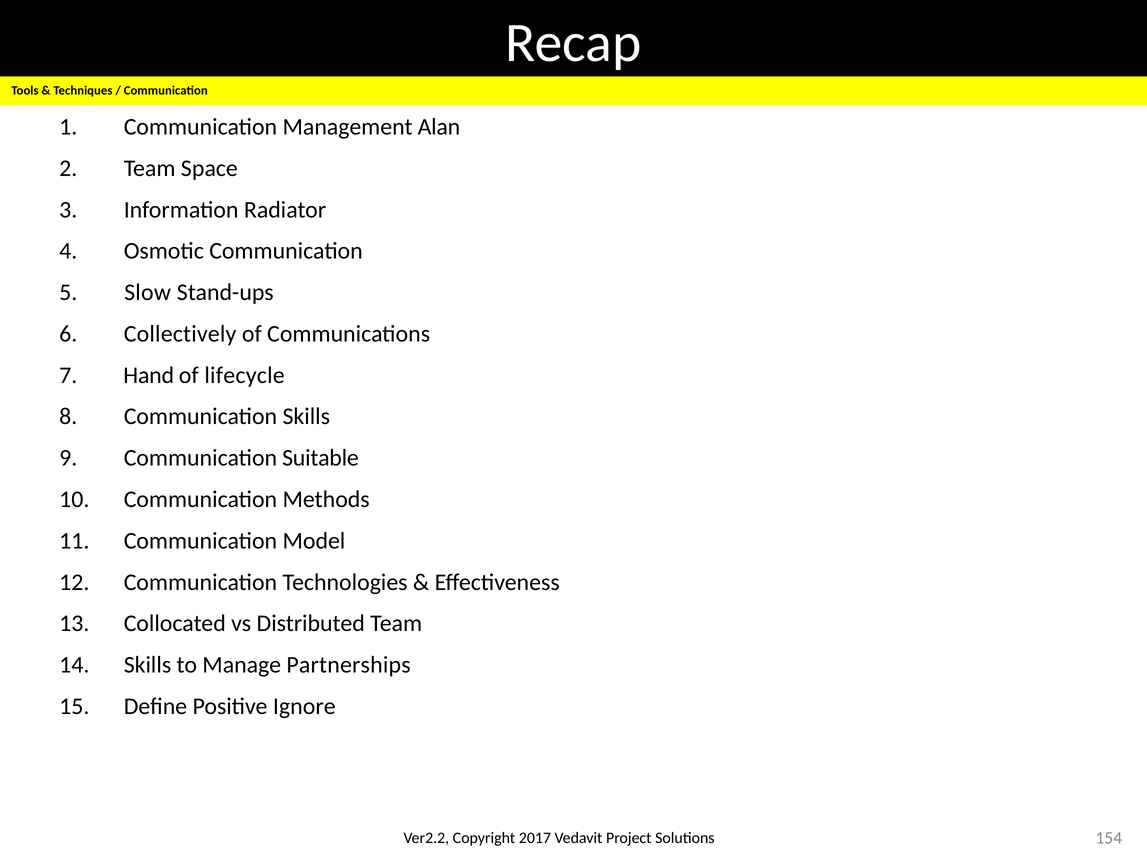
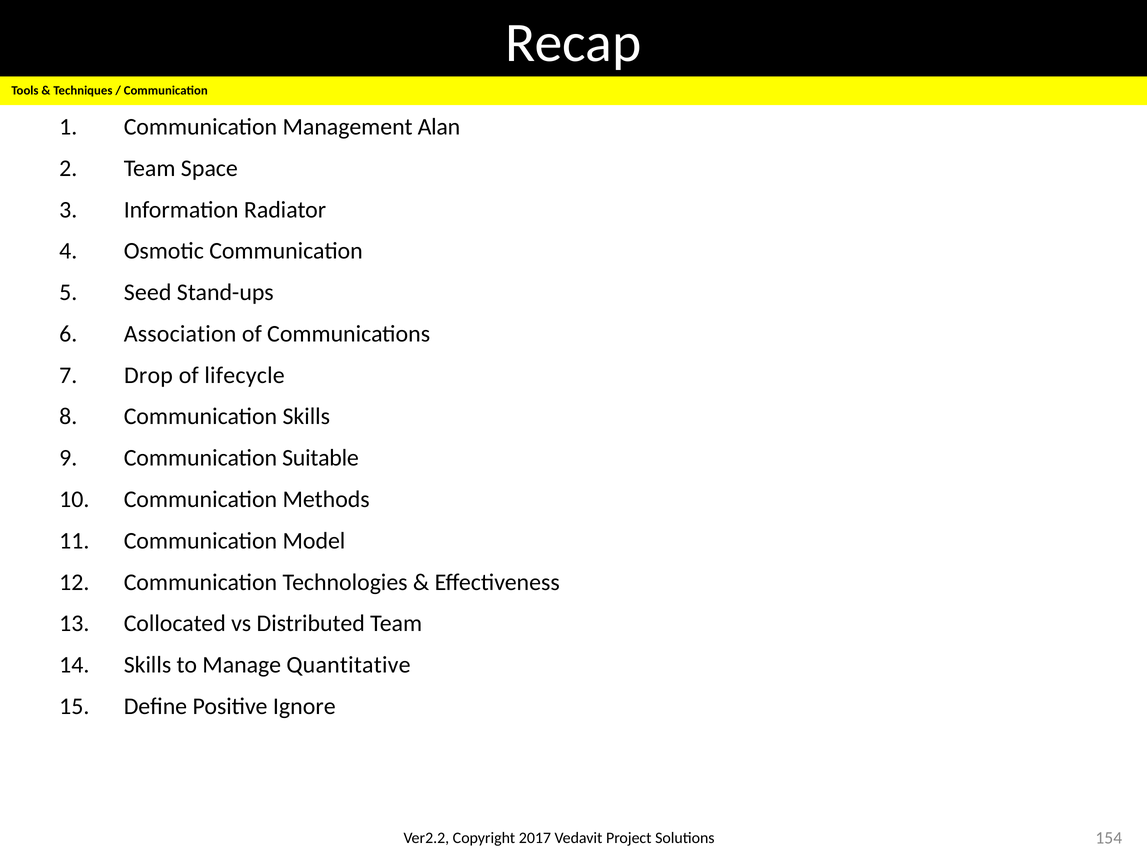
Slow: Slow -> Seed (148, 293)
Collectively: Collectively -> Association (180, 334)
Hand: Hand -> Drop (148, 375)
Partnerships: Partnerships -> Quantitative (349, 665)
